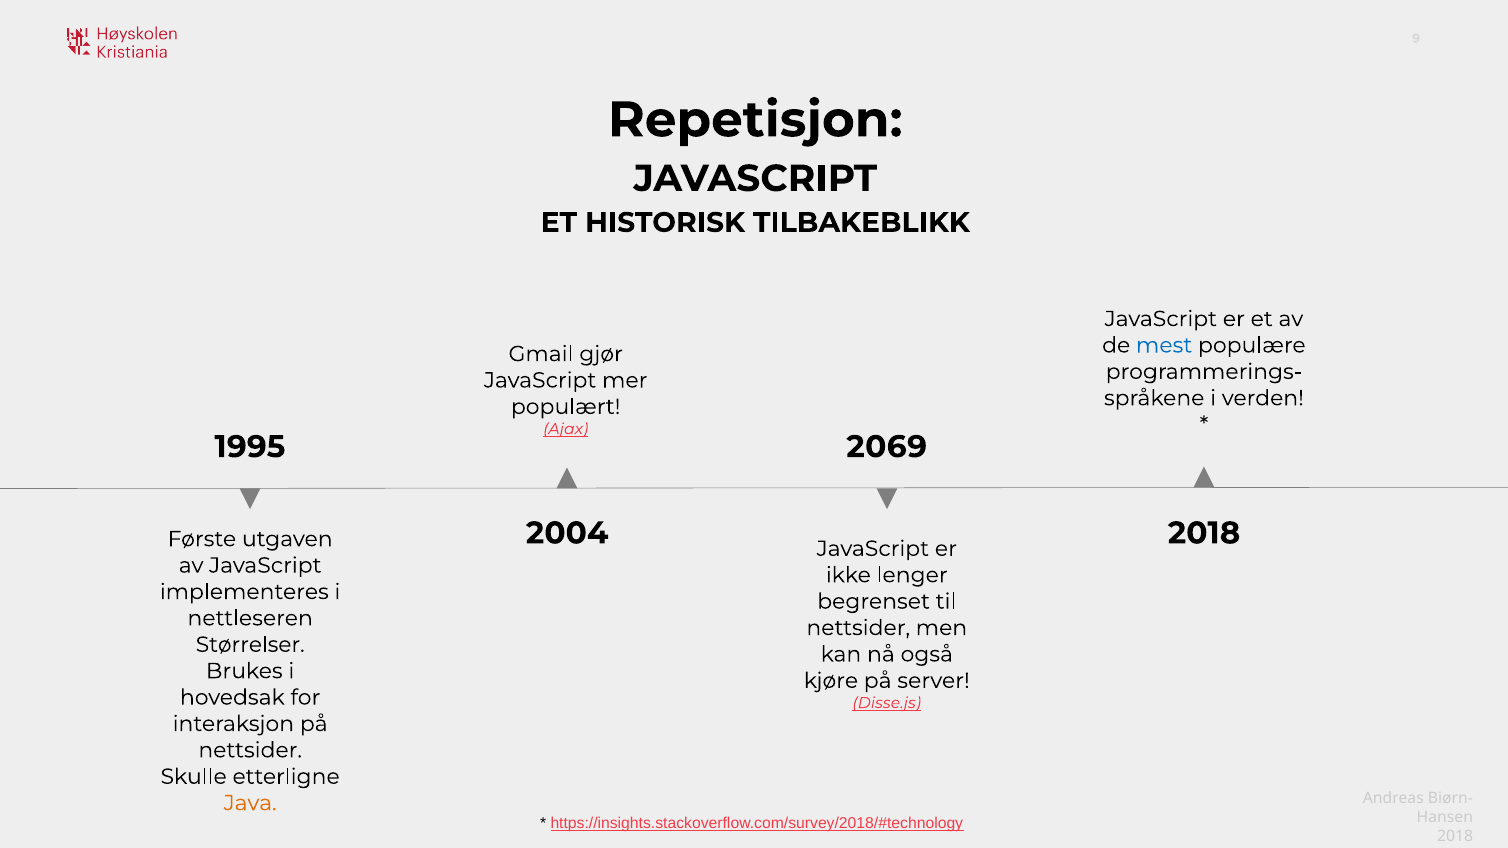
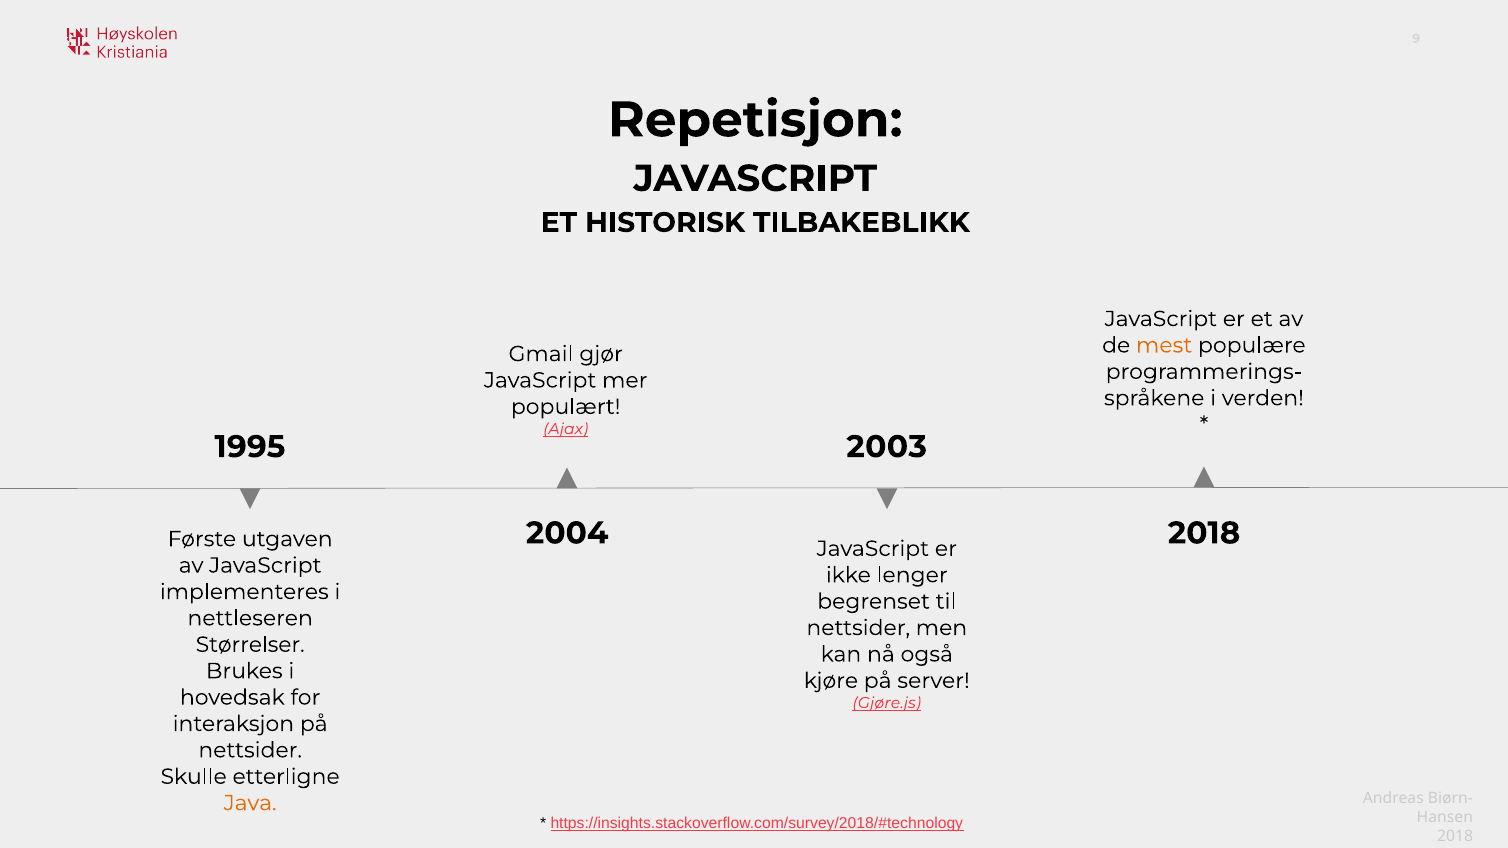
mest colour: blue -> orange (1164, 345)
2069: 2069 -> 2003 (887, 447)
Disse.js: Disse.js -> Gjøre.js (887, 703)
